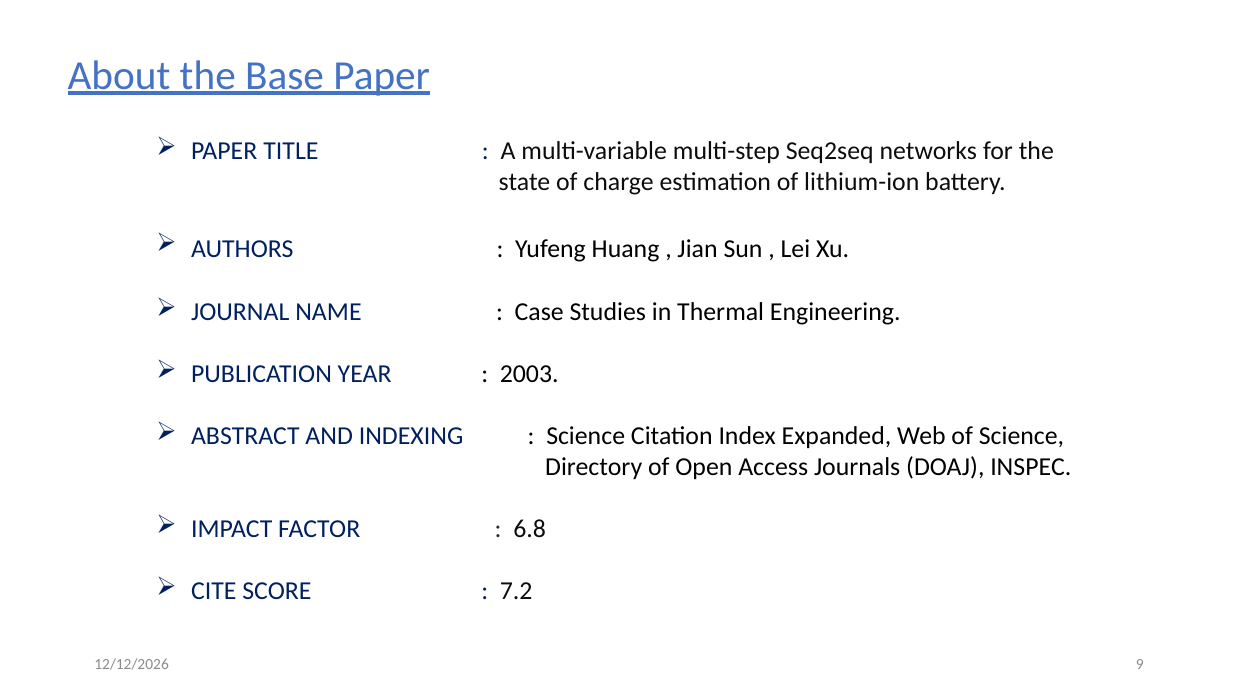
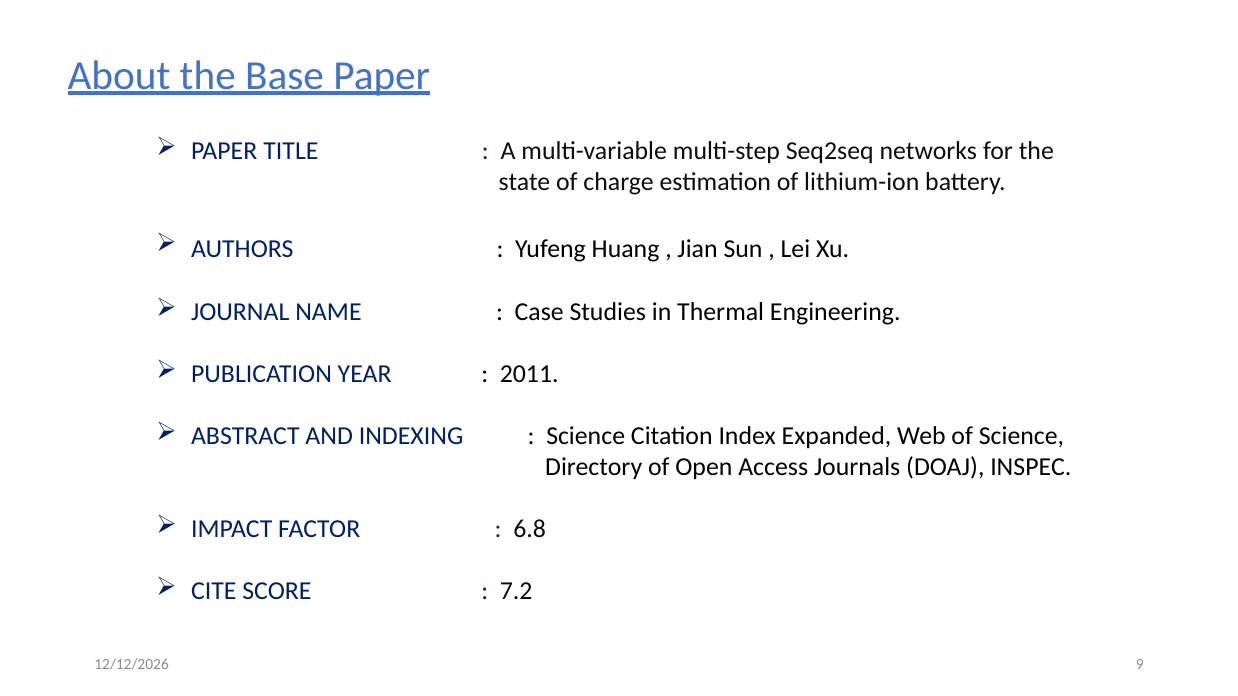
2003: 2003 -> 2011 (529, 374)
